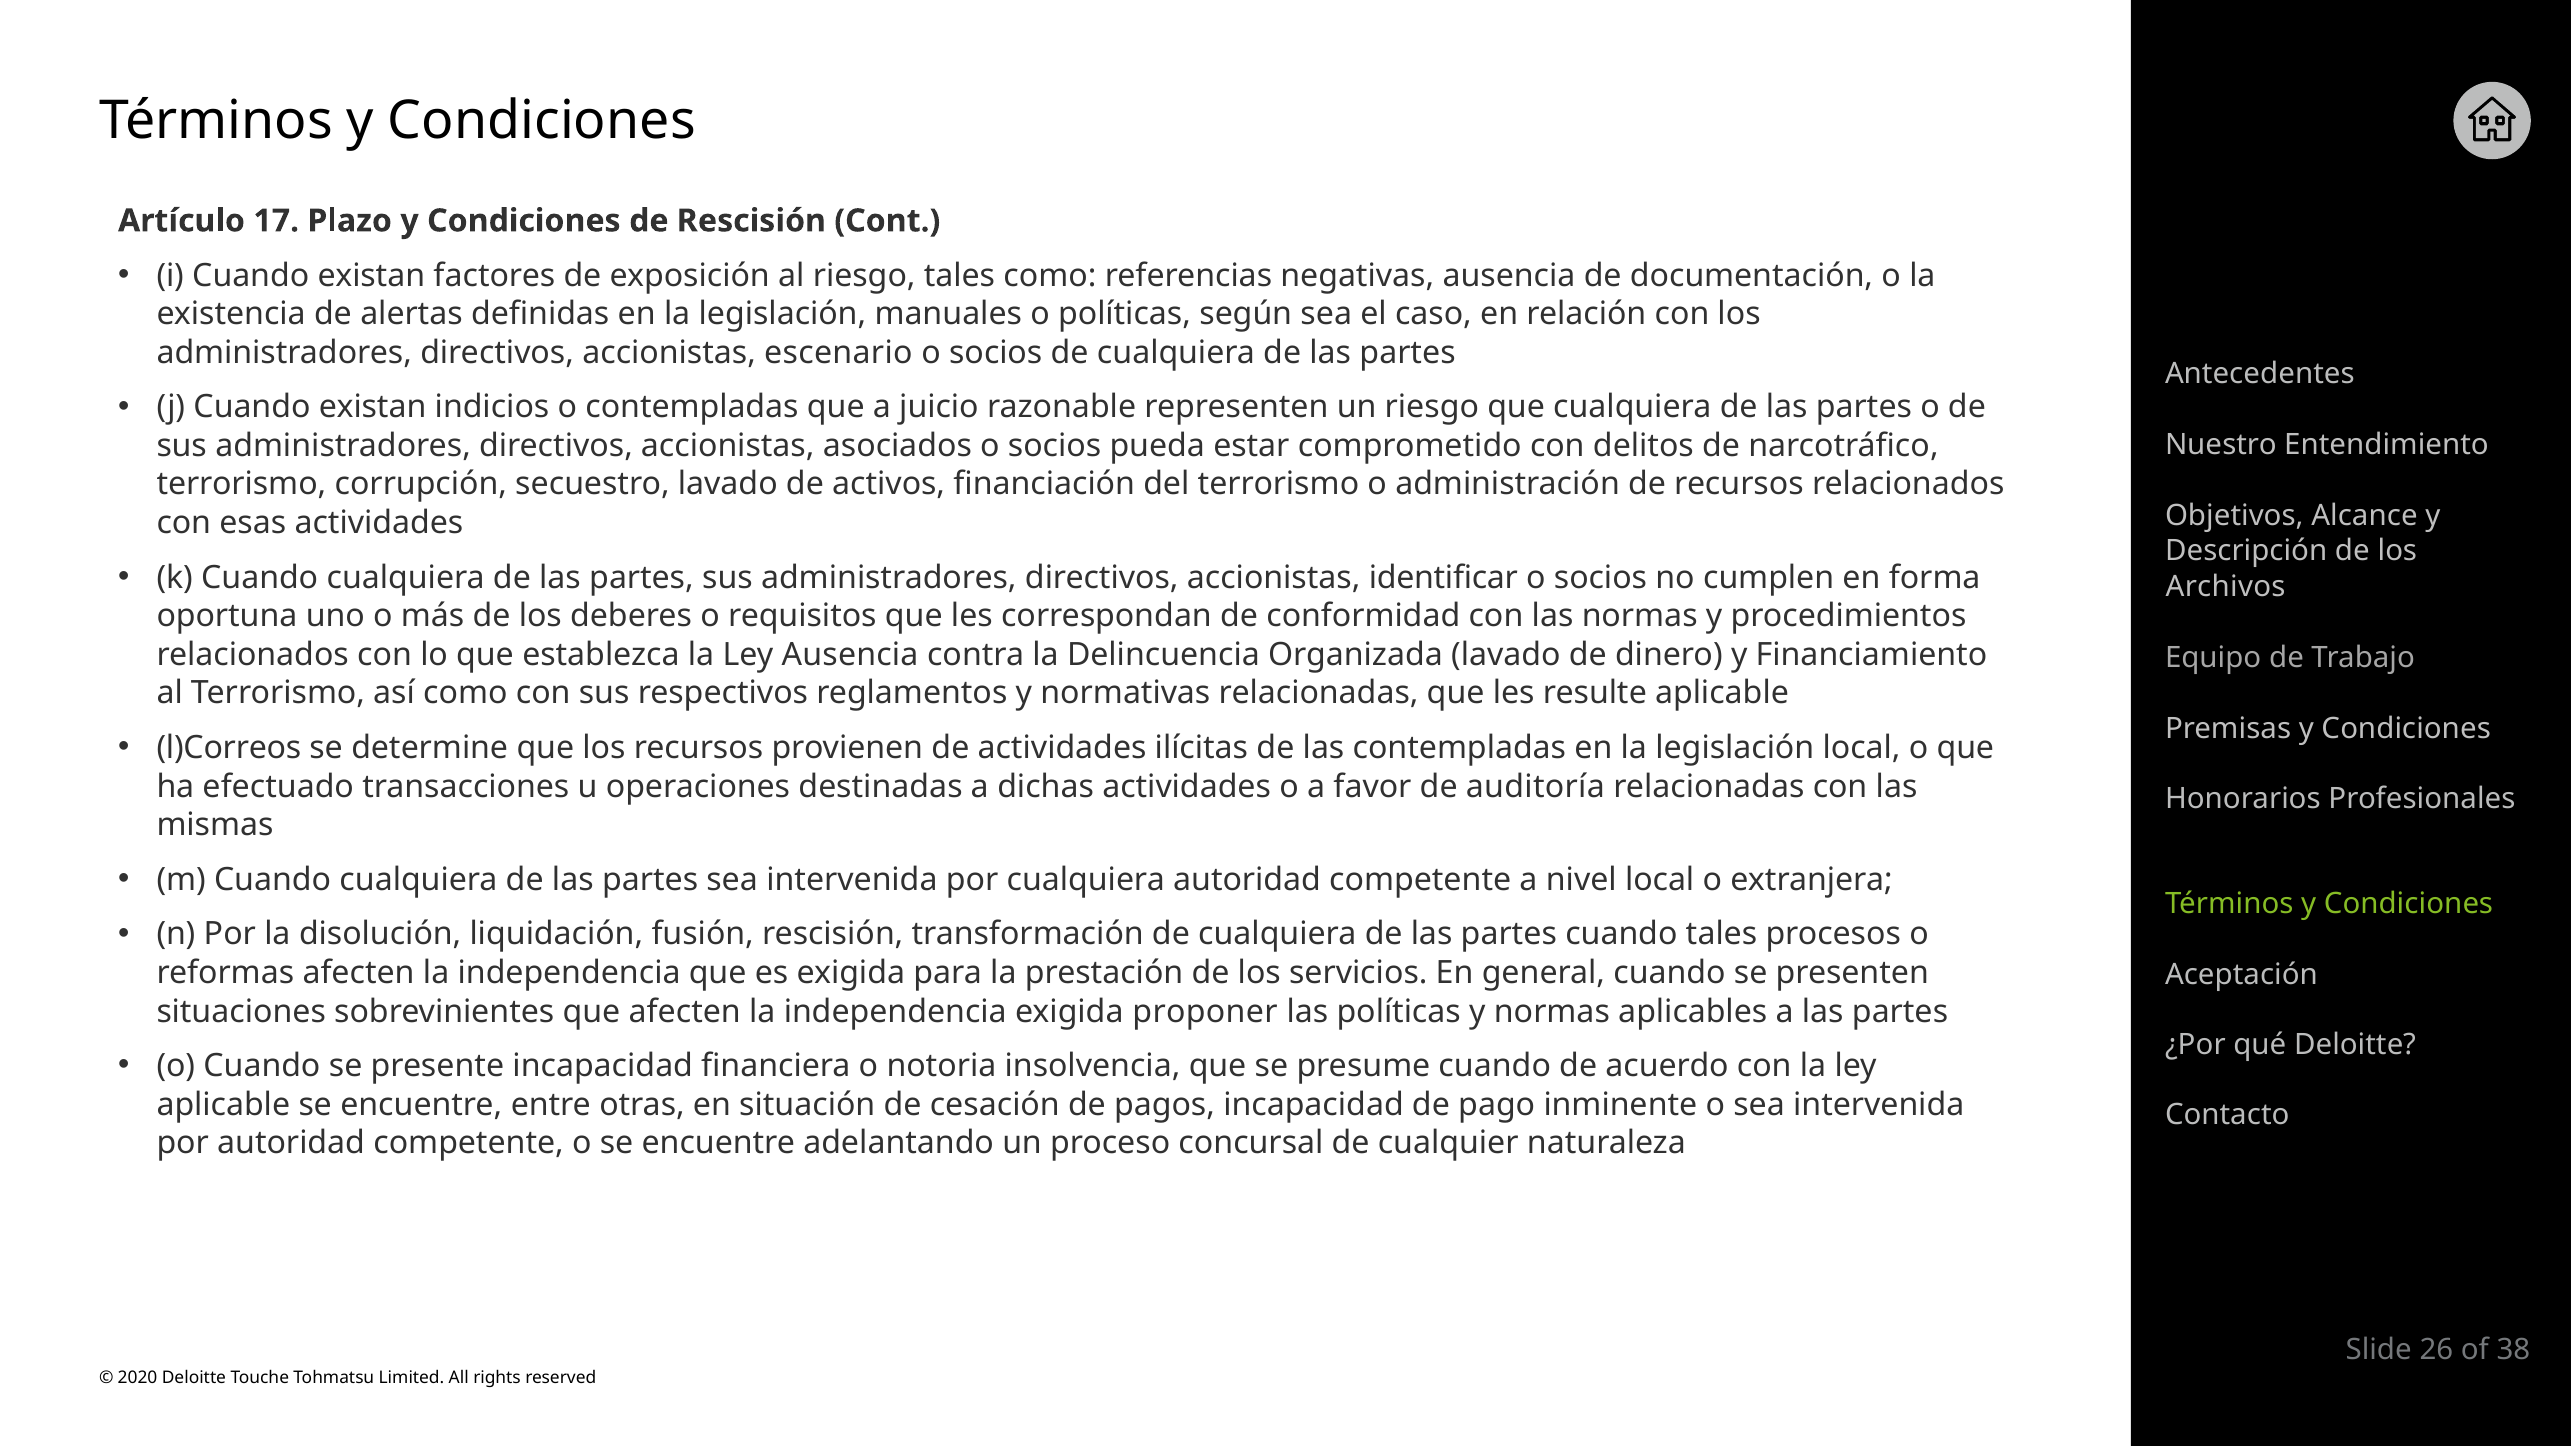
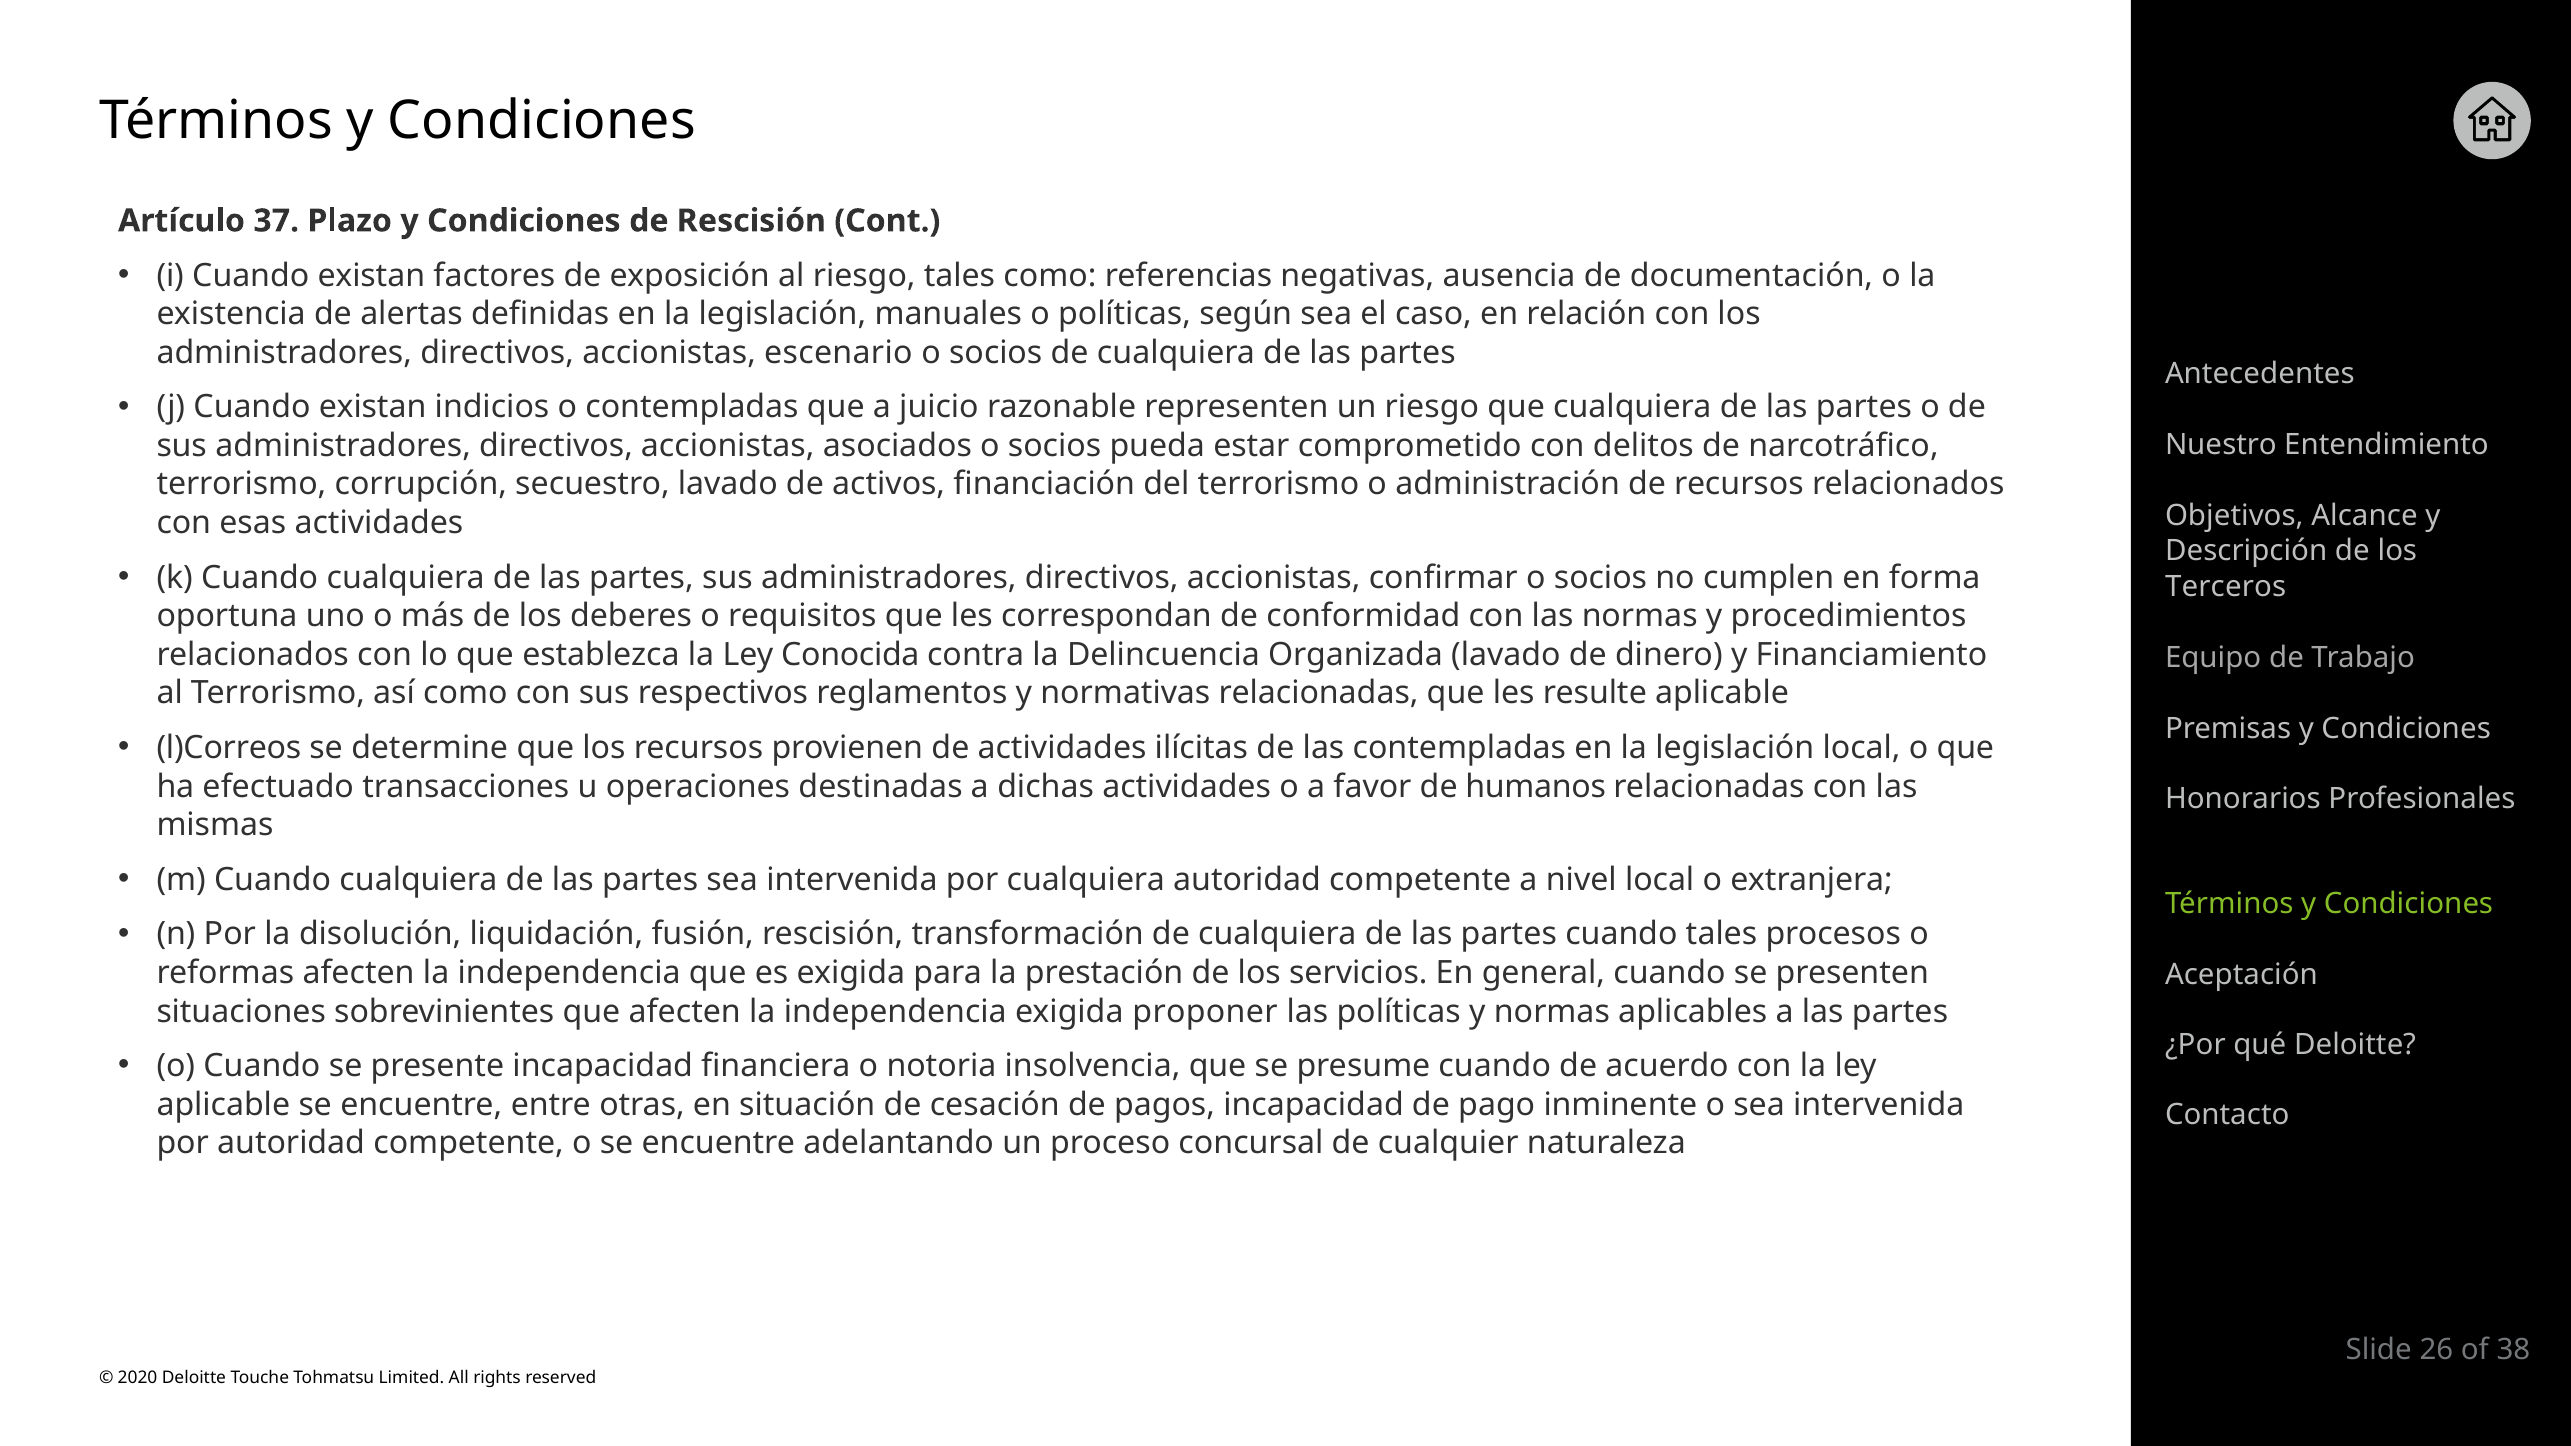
17: 17 -> 37 (276, 221)
identificar: identificar -> confirmar (1443, 578)
Archivos: Archivos -> Terceros (2226, 587)
Ley Ausencia: Ausencia -> Conocida (850, 655)
auditoría: auditoría -> humanos (1536, 787)
